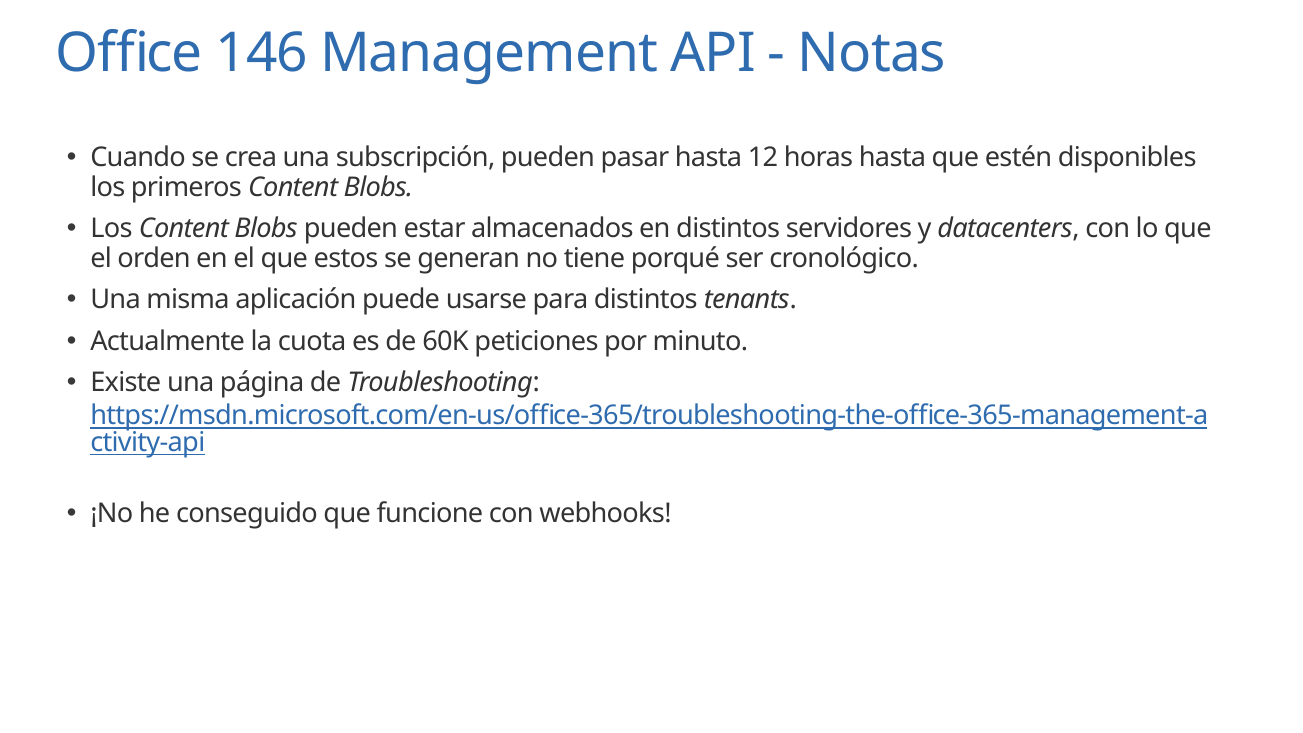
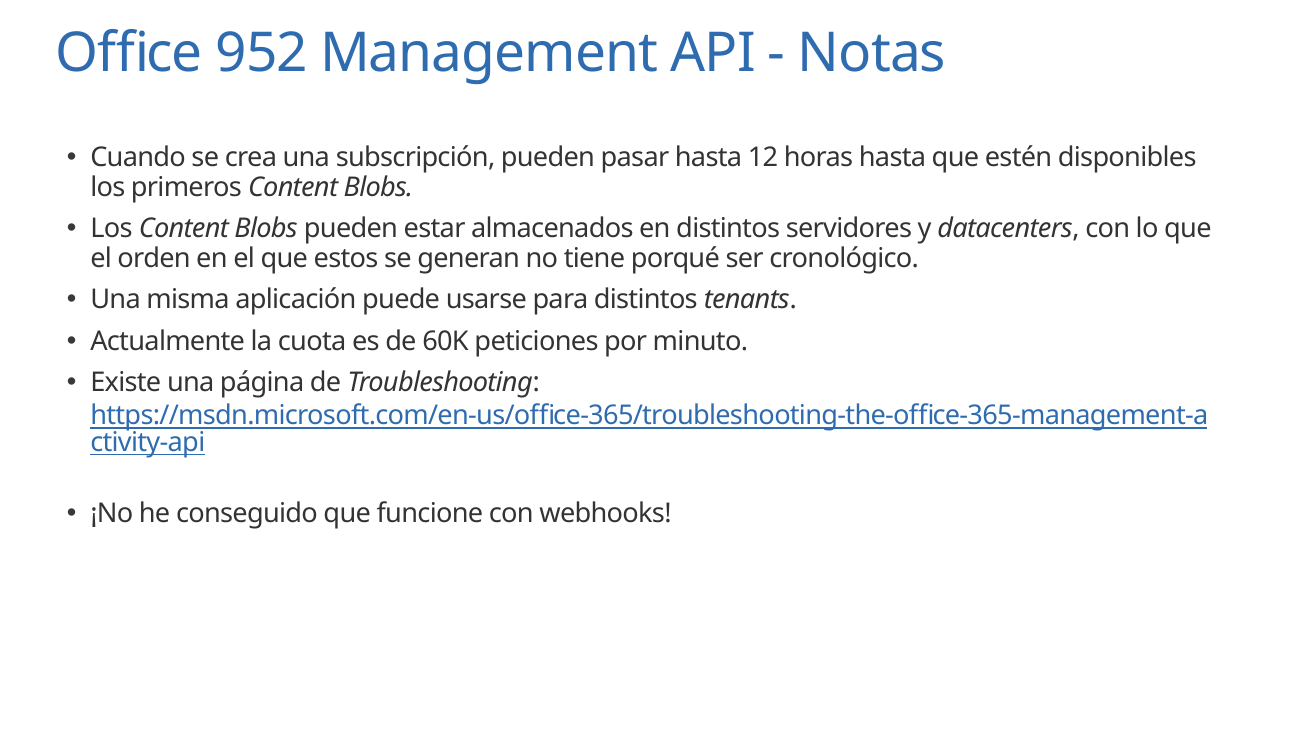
146: 146 -> 952 (262, 54)
